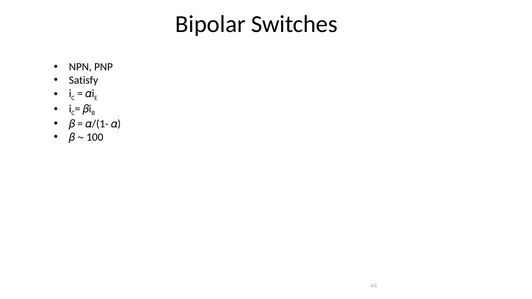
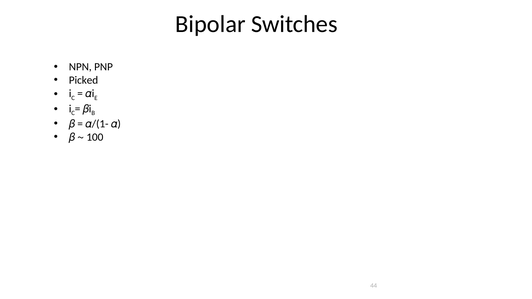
Satisfy: Satisfy -> Picked (83, 80)
